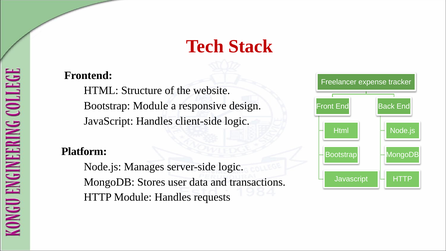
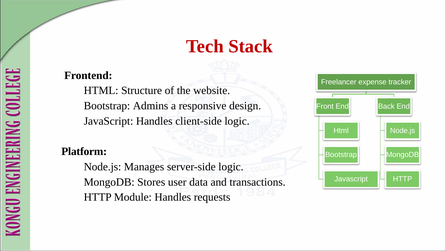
Bootstrap Module: Module -> Admins (151, 106)
